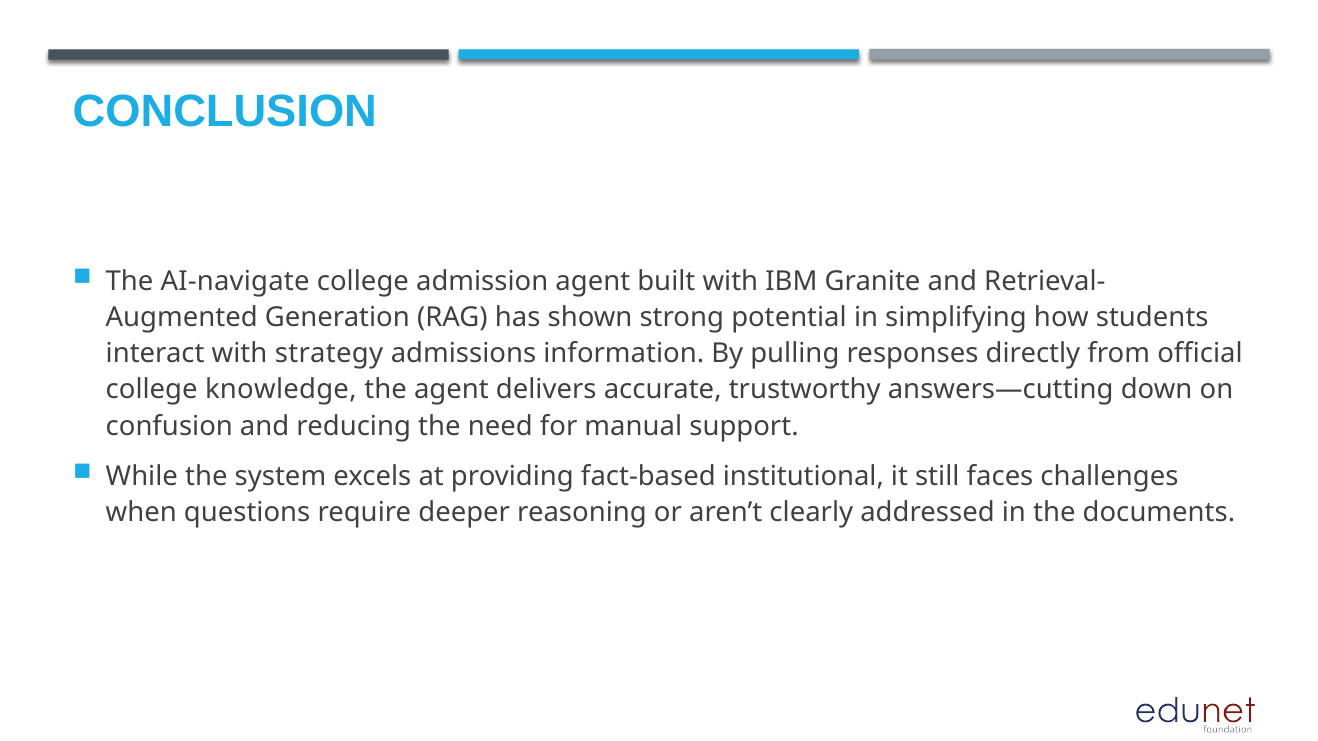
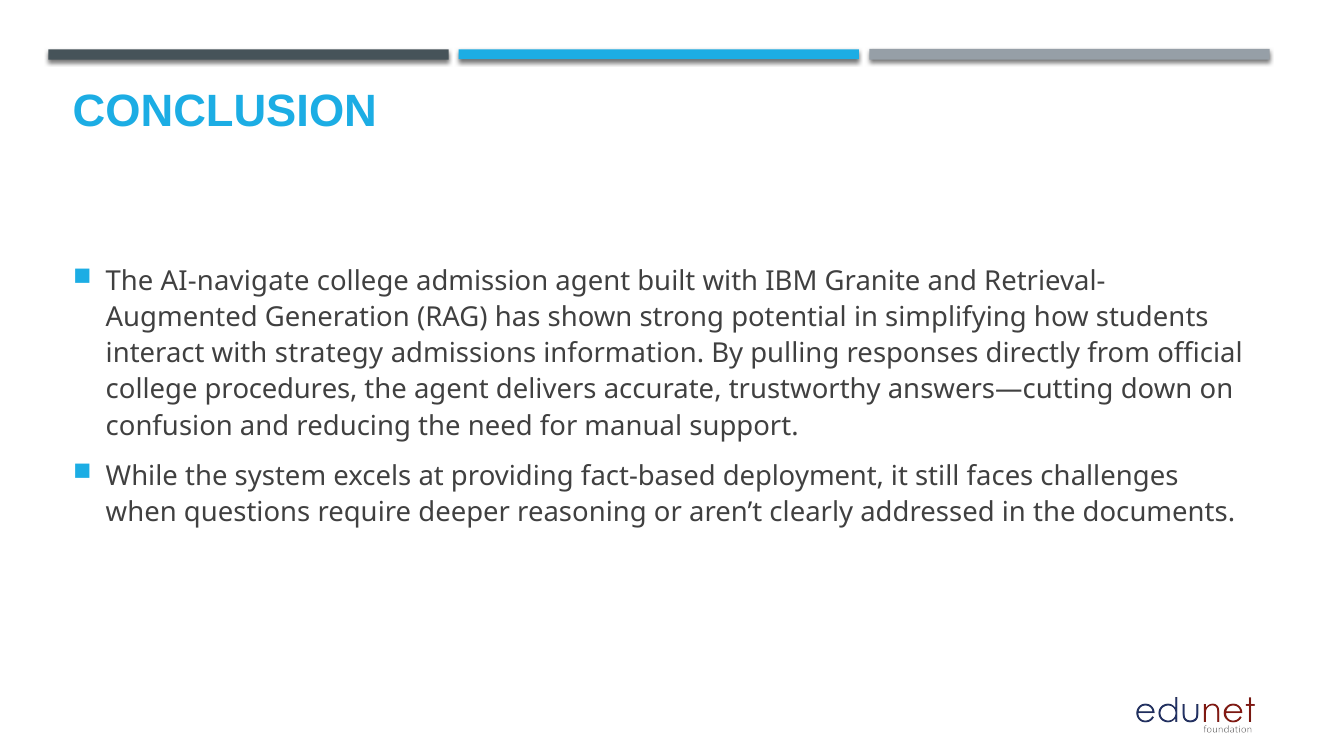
knowledge: knowledge -> procedures (281, 390)
institutional: institutional -> deployment (803, 476)
